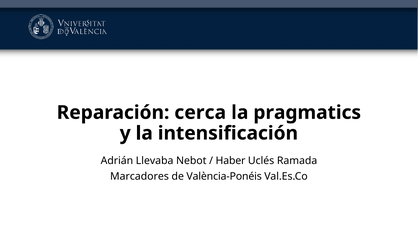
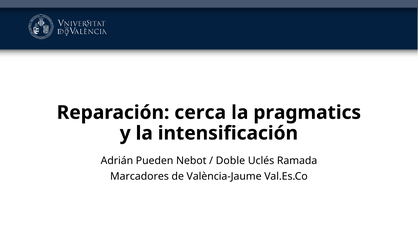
Llevaba: Llevaba -> Pueden (155, 161)
Haber: Haber -> Doble (230, 161)
València-Ponéis: València-Ponéis -> València-Jaume (224, 176)
